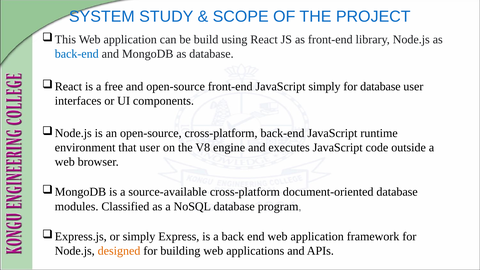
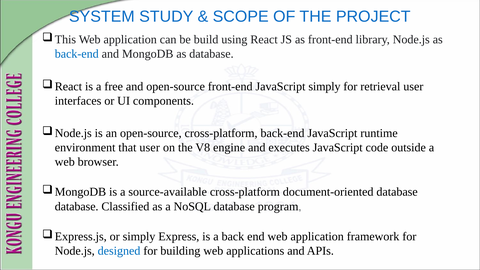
for database: database -> retrieval (380, 86)
modules: modules -> database (77, 206)
designed colour: orange -> blue (119, 251)
